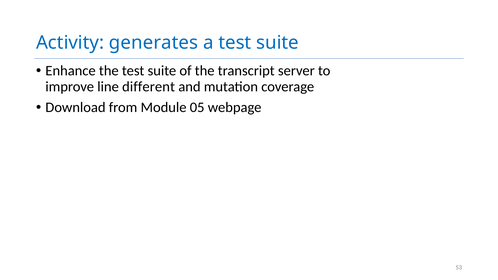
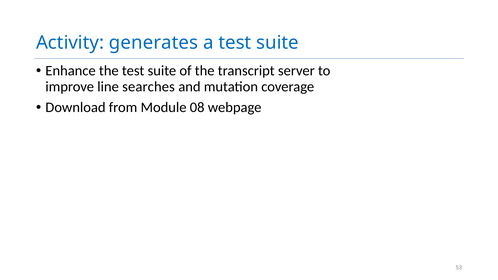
different: different -> searches (149, 87)
05: 05 -> 08 (197, 107)
